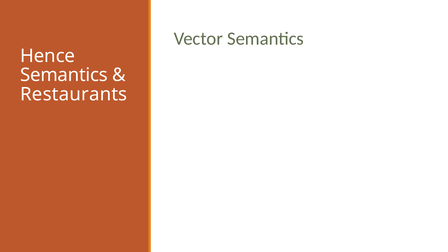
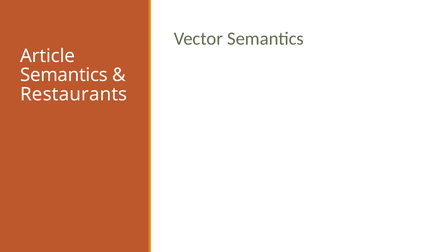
Hence: Hence -> Article (48, 56)
